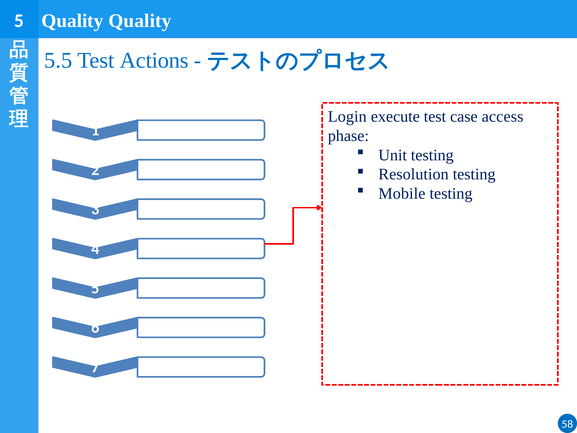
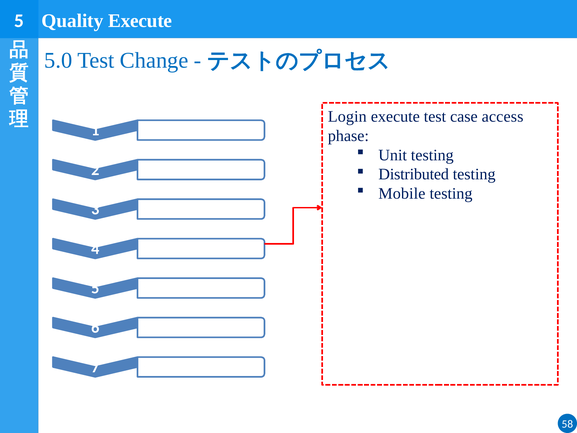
Quality Quality: Quality -> Execute (140, 21)
5.5: 5.5 -> 5.0 (58, 61)
Actions: Actions -> Change (154, 61)
Resolution: Resolution -> Distributed (414, 174)
